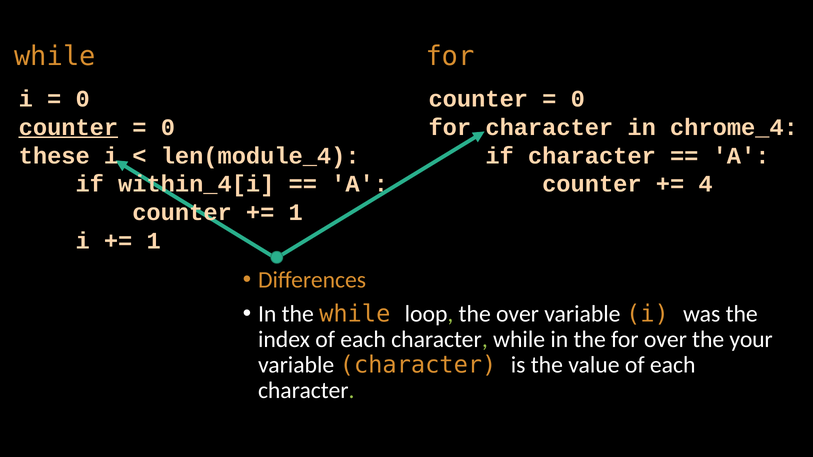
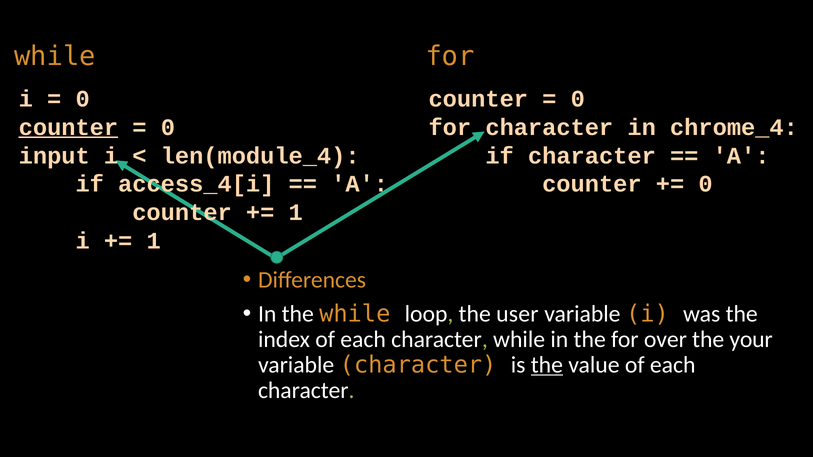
these: these -> input (54, 156)
within_4[i: within_4[i -> access_4[i (196, 184)
4: 4 -> 0 (706, 184)
the over: over -> user (517, 314)
the underline: none -> present (547, 365)
